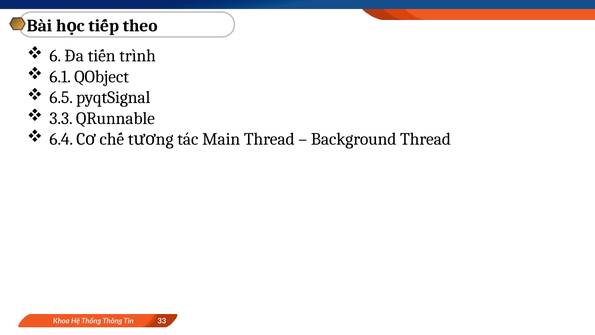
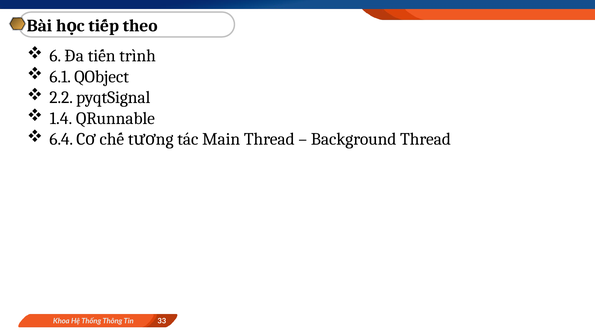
6.5: 6.5 -> 2.2 (61, 97)
3.3: 3.3 -> 1.4 (61, 118)
